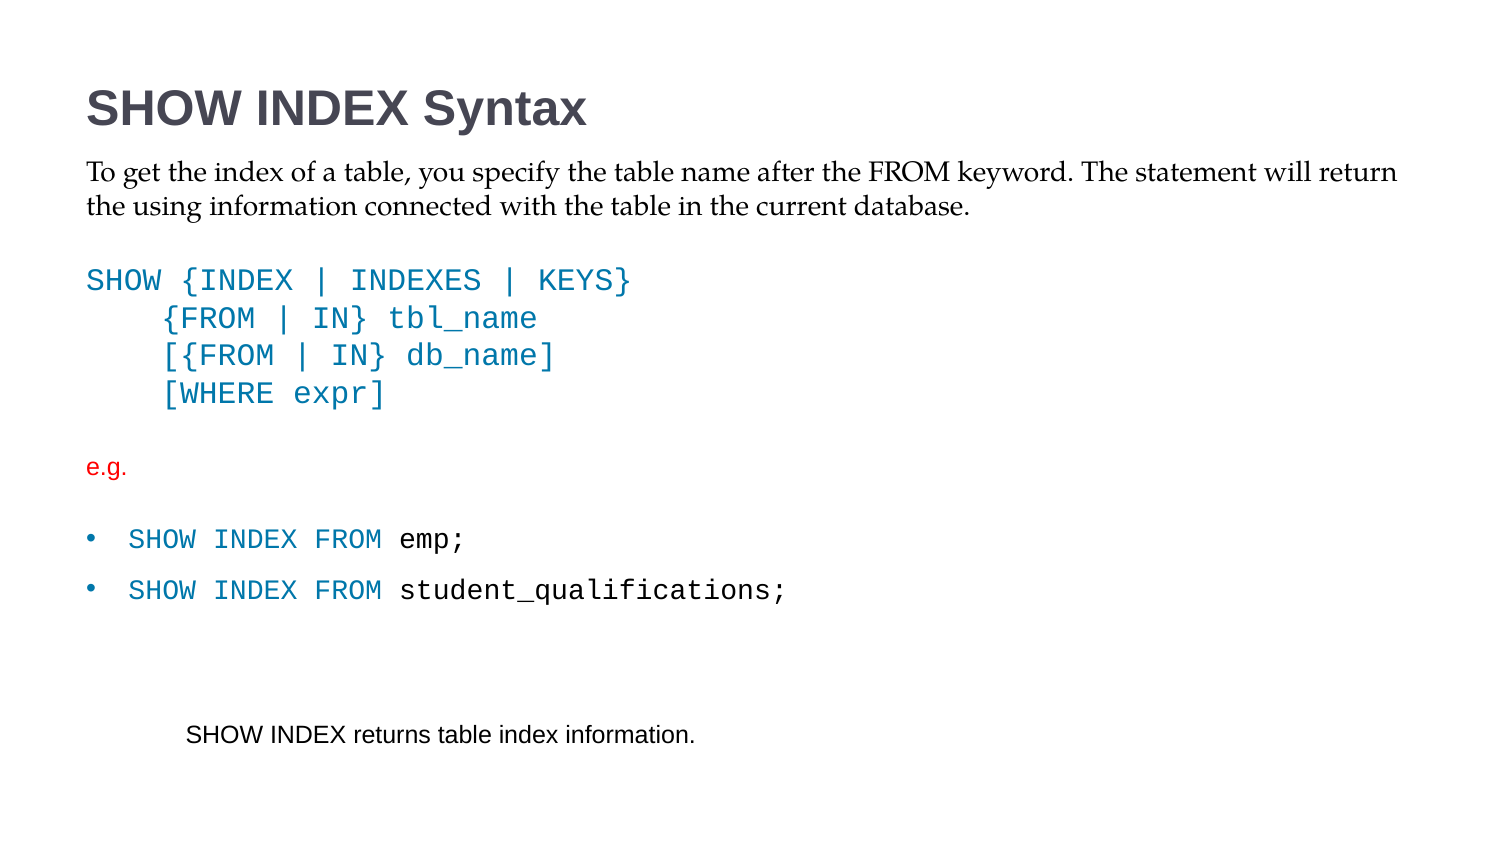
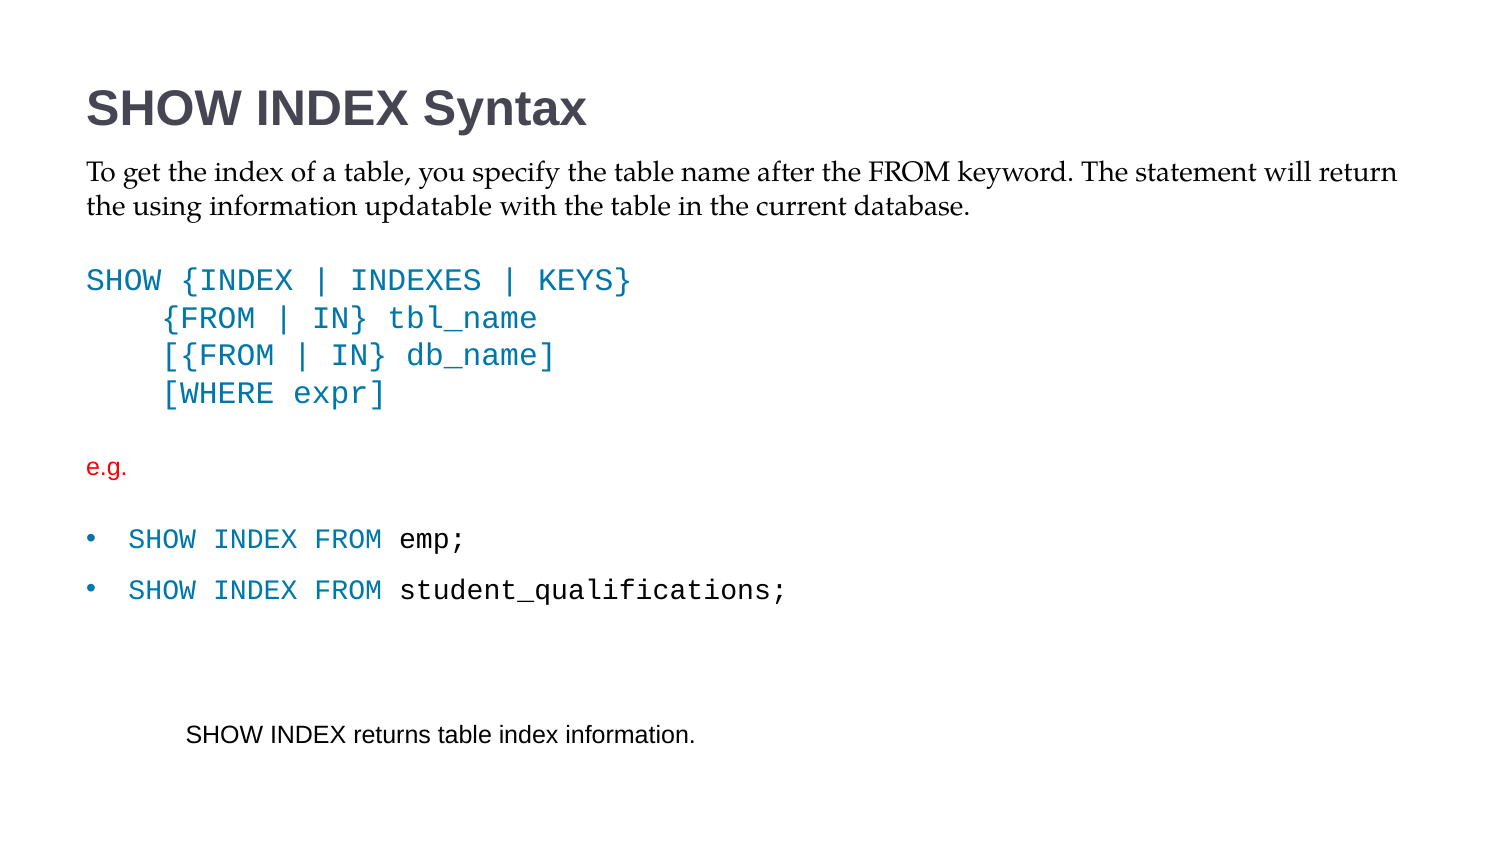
connected: connected -> updatable (428, 206)
